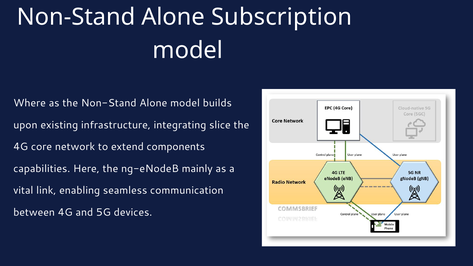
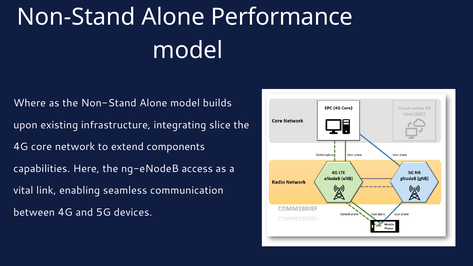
Subscription: Subscription -> Performance (282, 17)
mainly: mainly -> access (197, 169)
